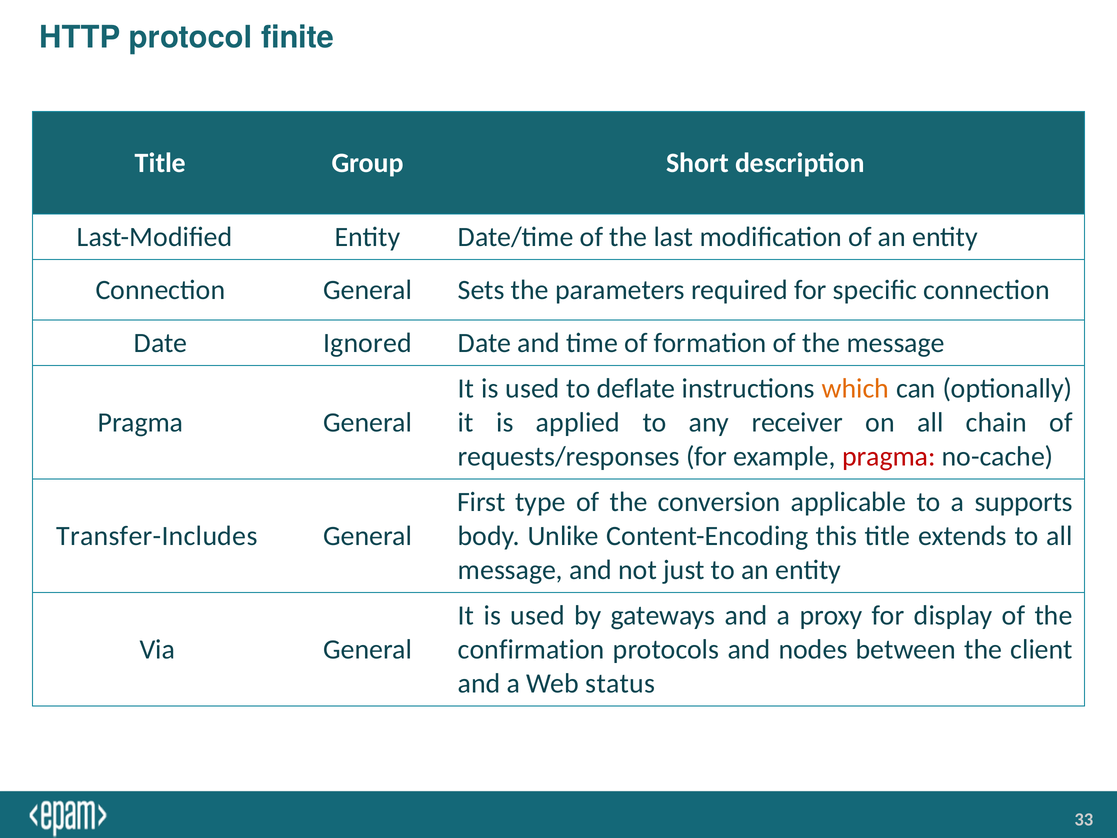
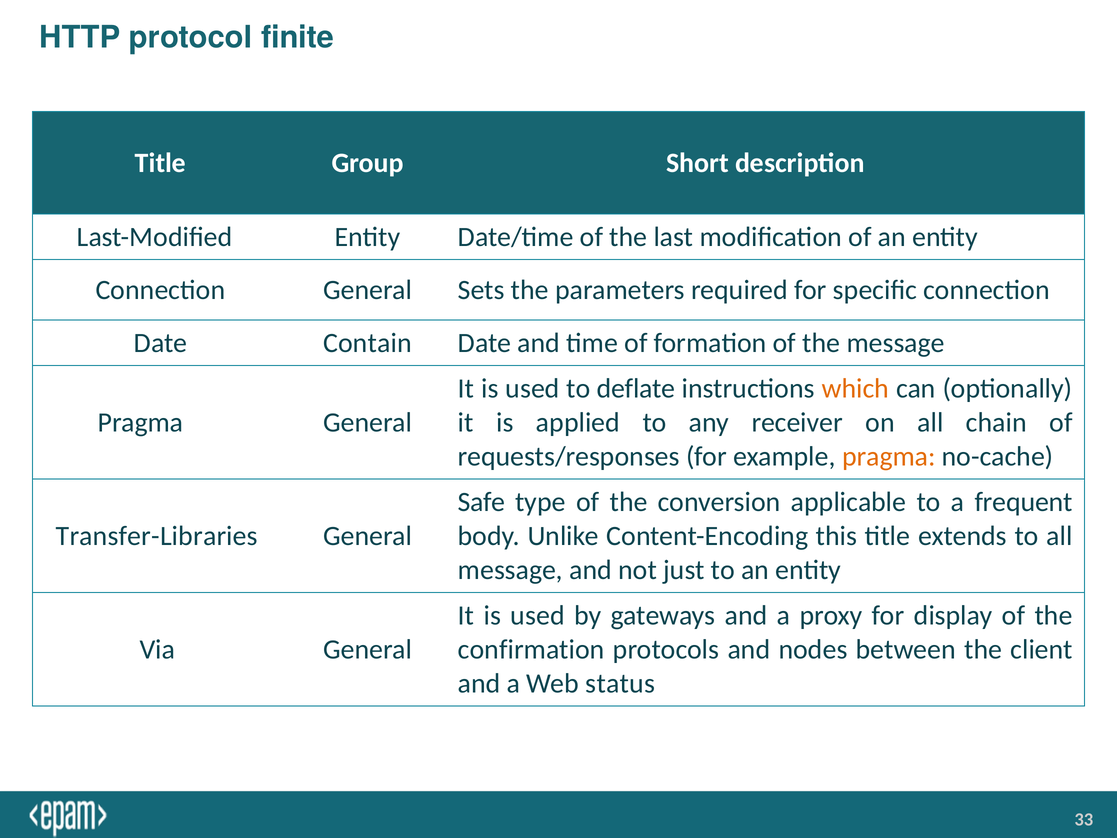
Ignored: Ignored -> Contain (367, 343)
pragma colour: red -> orange (889, 457)
First: First -> Safe (481, 502)
supports: supports -> frequent (1024, 502)
Transfer-Includes: Transfer-Includes -> Transfer-Libraries (157, 536)
